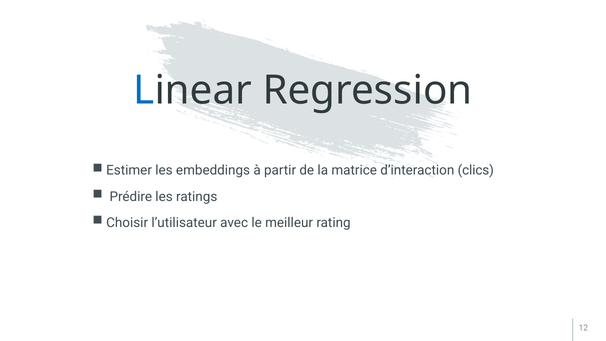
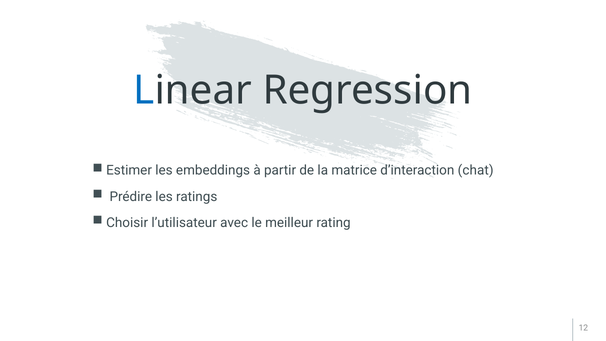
clics: clics -> chat (476, 170)
